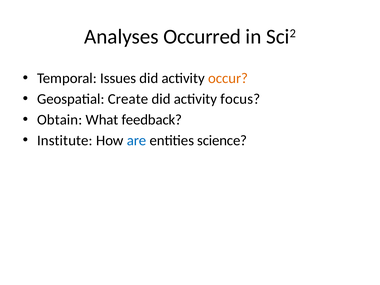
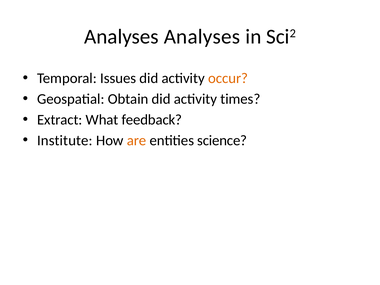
Analyses Occurred: Occurred -> Analyses (202, 37)
Create: Create -> Obtain (128, 99)
focus: focus -> times (240, 99)
Obtain: Obtain -> Extract (60, 120)
are colour: blue -> orange (137, 140)
